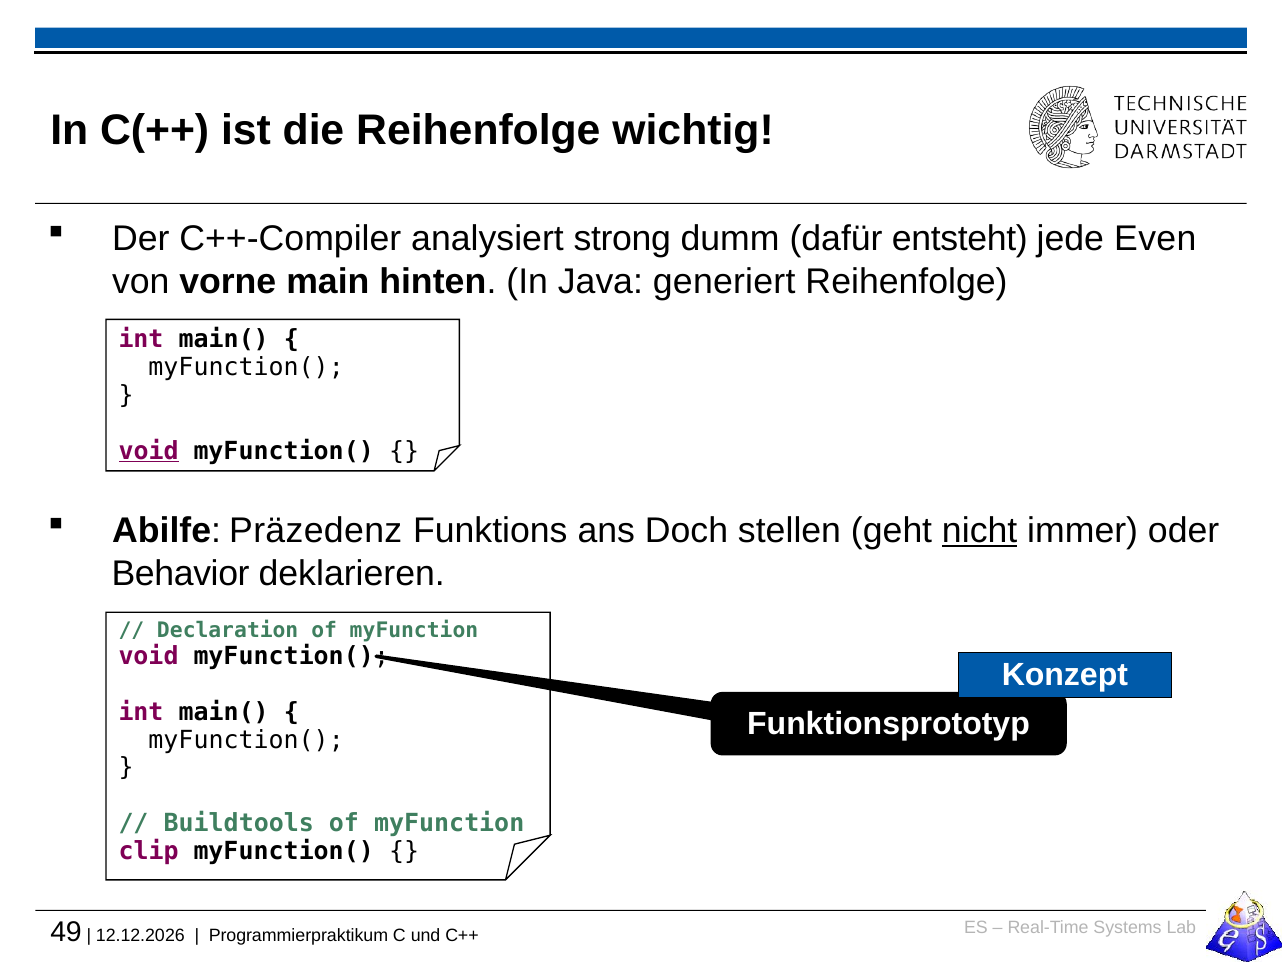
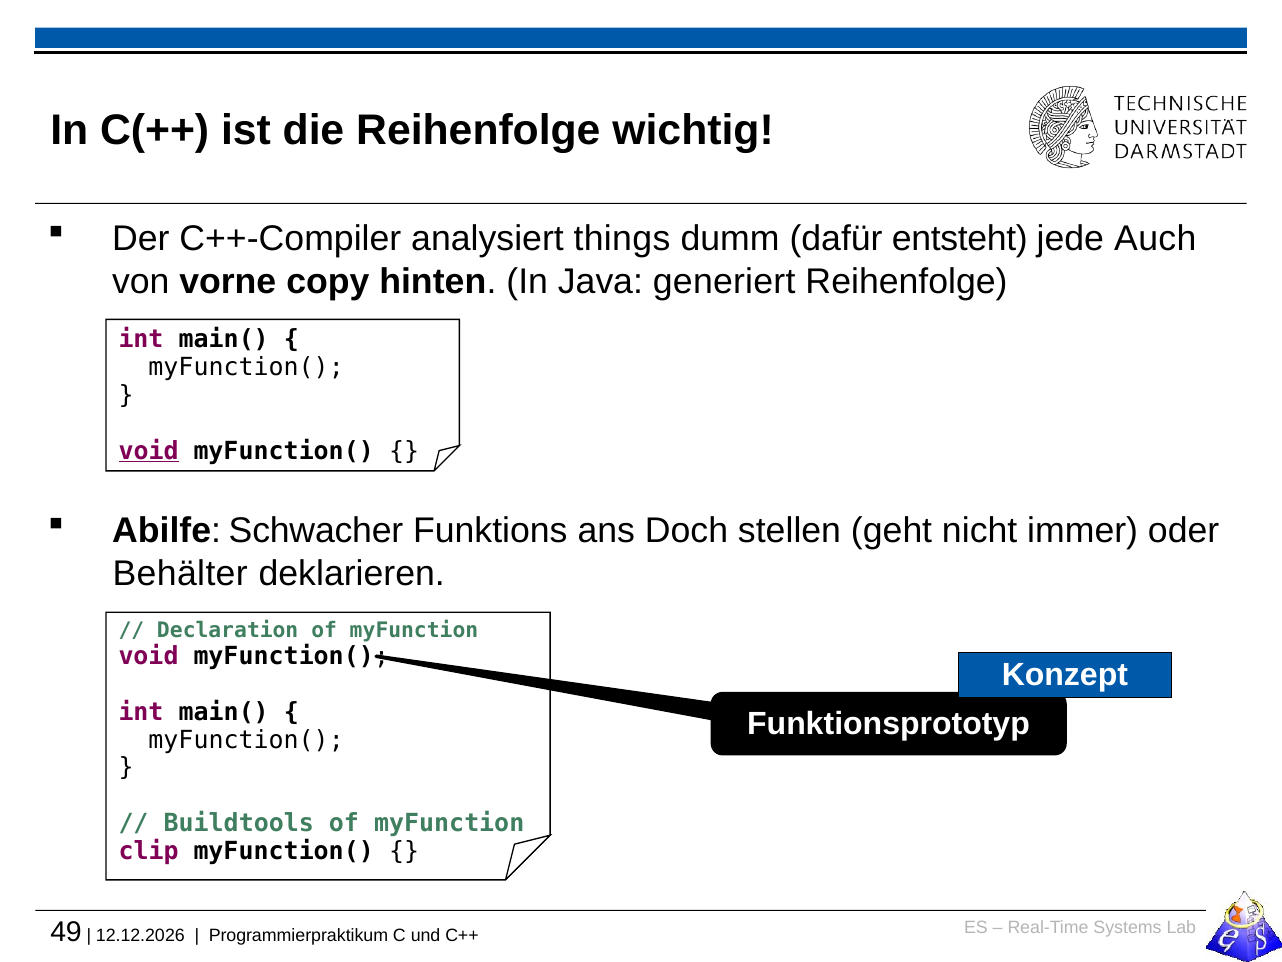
strong: strong -> things (622, 238)
Even: Even -> Auch (1155, 238)
main: main -> copy (328, 281)
Präzedenz: Präzedenz -> Schwacher (316, 530)
nicht underline: present -> none (980, 530)
Behavior: Behavior -> Behälter (180, 573)
